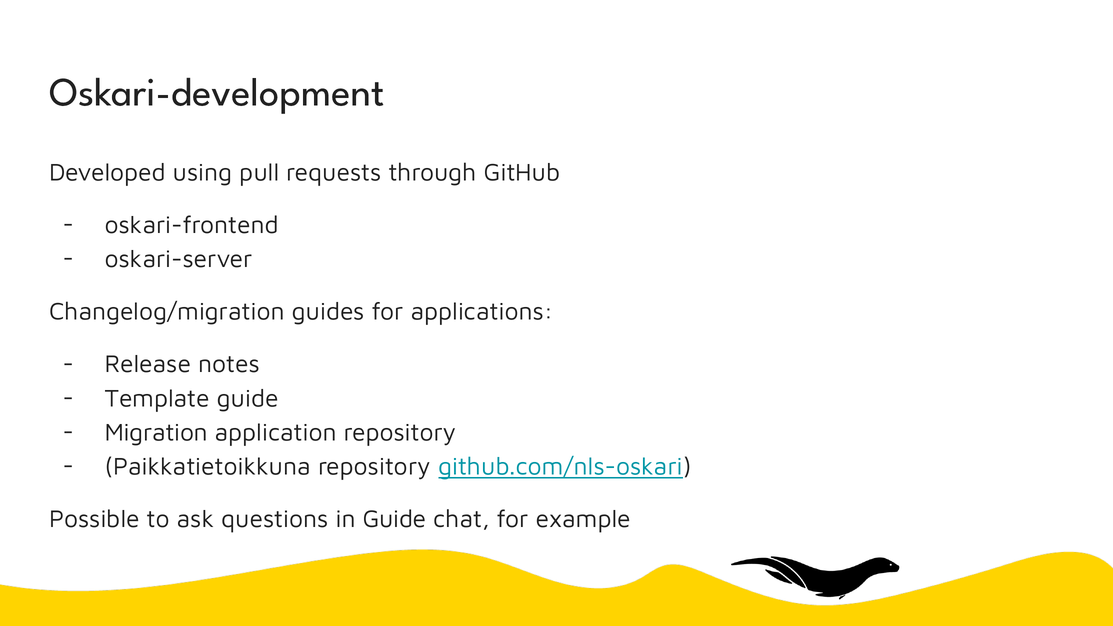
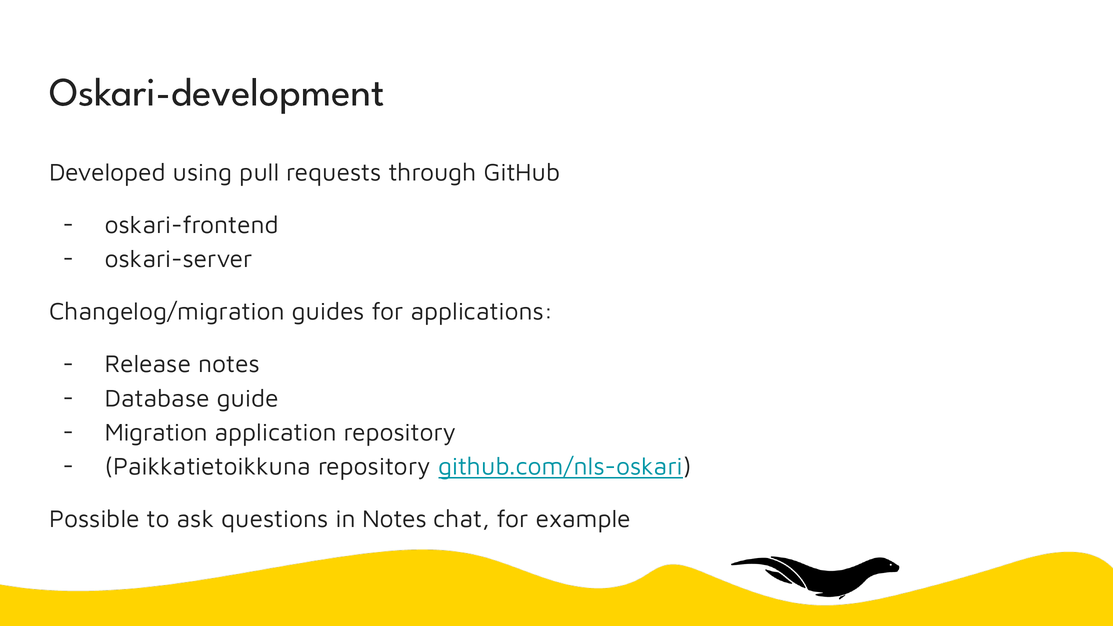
Template: Template -> Database (157, 398)
in Guide: Guide -> Notes (395, 519)
